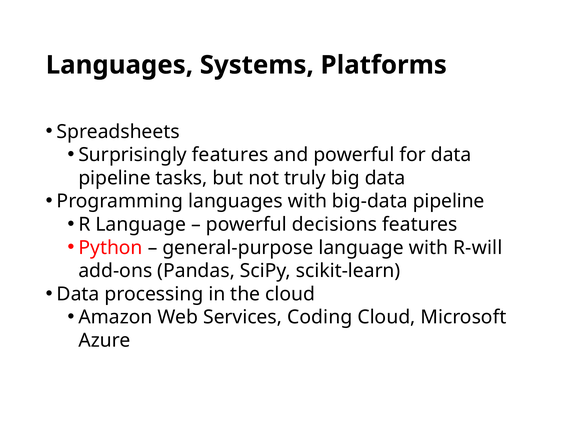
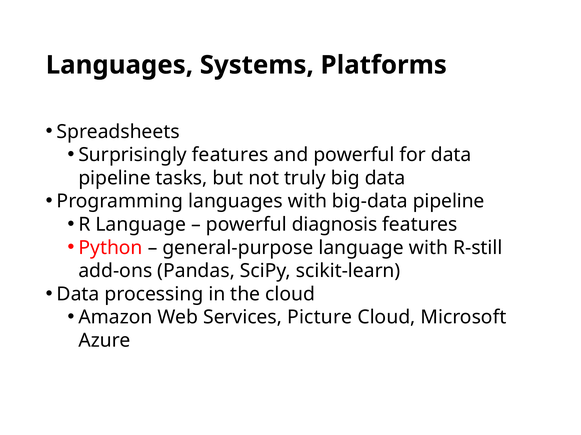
decisions: decisions -> diagnosis (335, 225)
R-will: R-will -> R-still (478, 248)
Coding: Coding -> Picture (320, 318)
